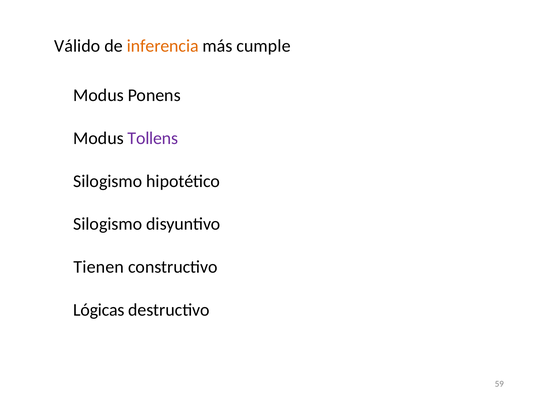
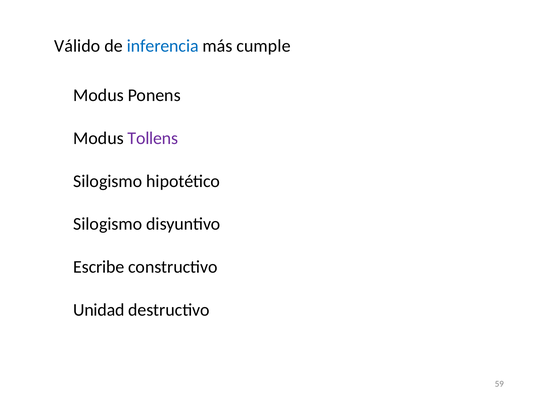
inferencia colour: orange -> blue (163, 46)
Tienen: Tienen -> Escribe (99, 267)
Lógicas: Lógicas -> Unidad (99, 310)
